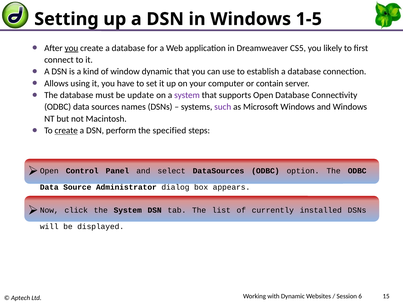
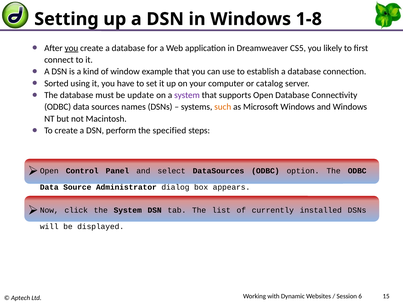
1-5: 1-5 -> 1-8 (309, 19)
window dynamic: dynamic -> example (157, 71)
Allows: Allows -> Sorted (56, 83)
contain: contain -> catalog (270, 83)
such colour: purple -> orange (223, 107)
create underline: present -> none (66, 130)
